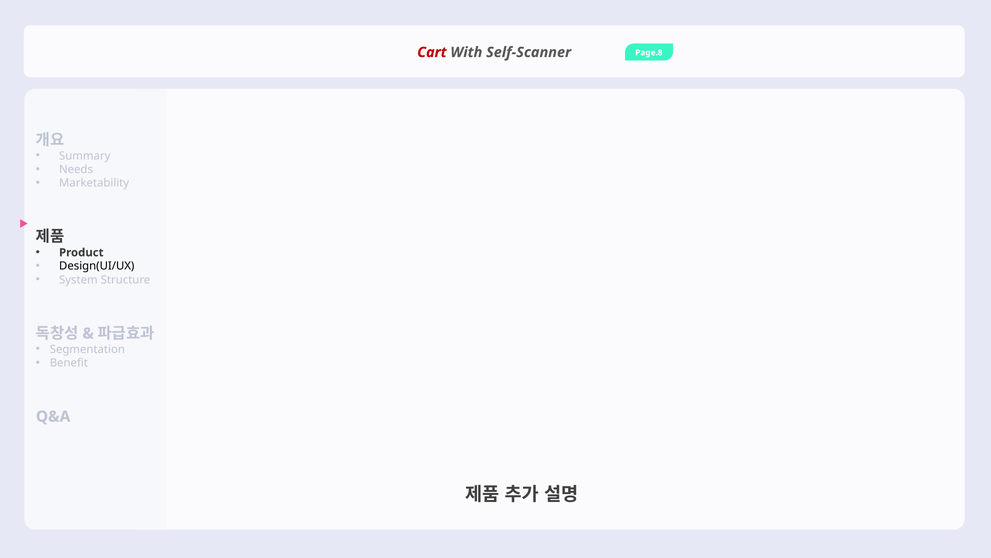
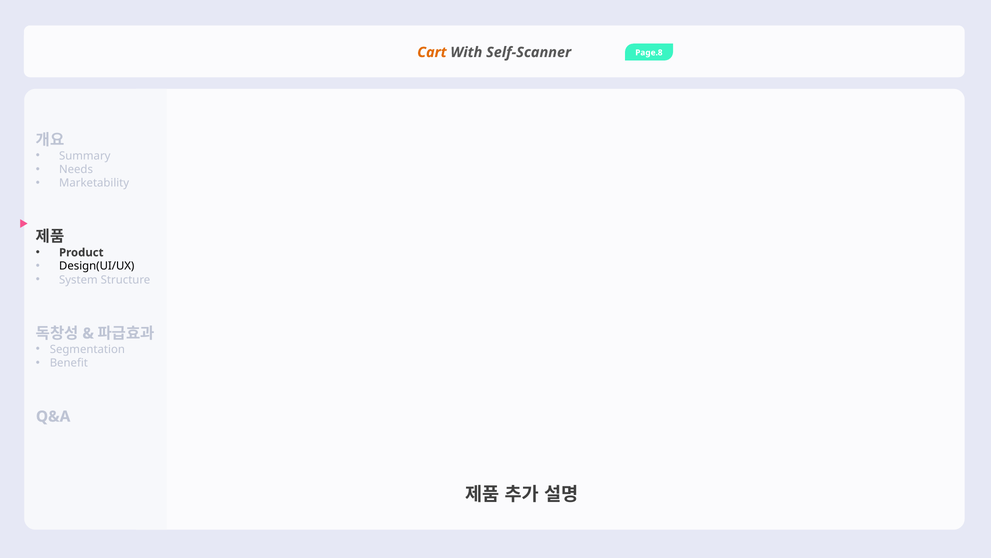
Cart colour: red -> orange (432, 52)
